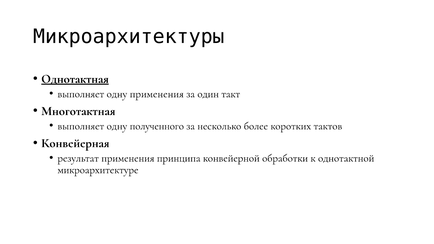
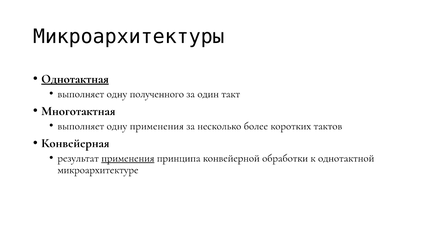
одну применения: применения -> полученного (157, 94)
одну полученного: полученного -> применения (157, 126)
применения underline: none -> present (128, 158)
